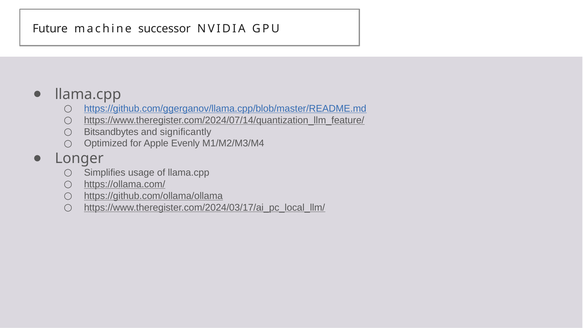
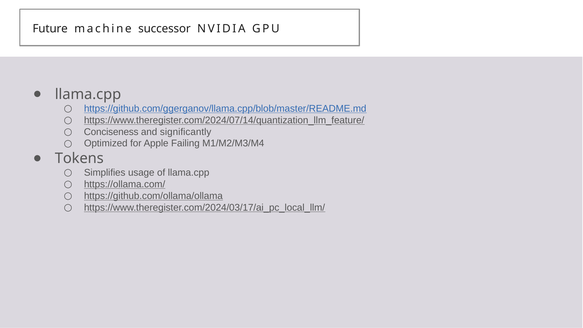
Bitsandbytes: Bitsandbytes -> Conciseness (111, 132)
Evenly: Evenly -> Failing (185, 143)
Longer: Longer -> Tokens (79, 158)
